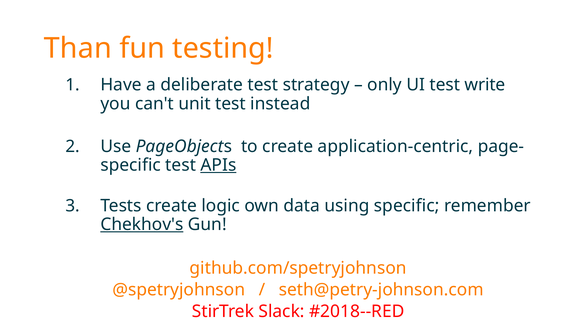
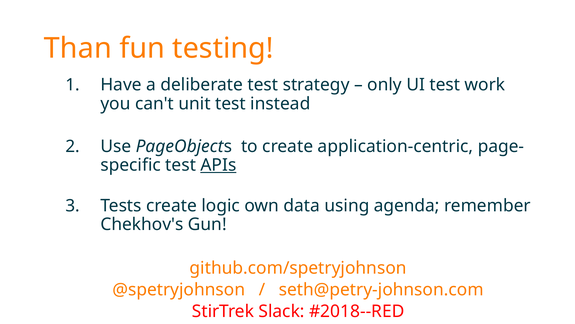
write: write -> work (485, 85)
using specific: specific -> agenda (407, 205)
Chekhov's underline: present -> none (142, 224)
